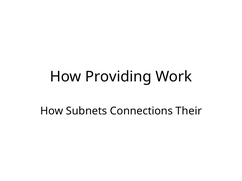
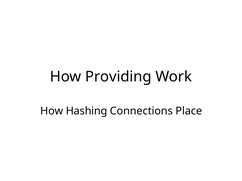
Subnets: Subnets -> Hashing (87, 111)
Their: Their -> Place (189, 111)
